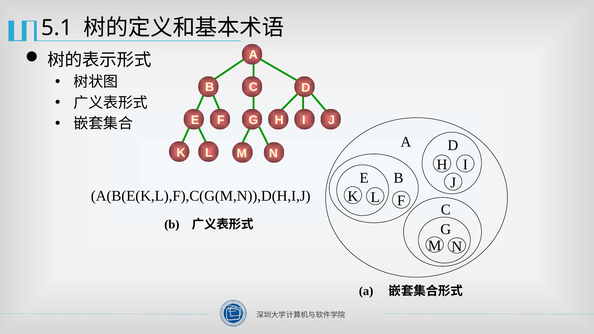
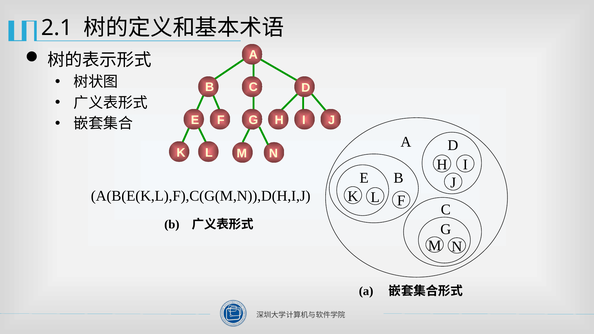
5.1: 5.1 -> 2.1 (57, 28)
